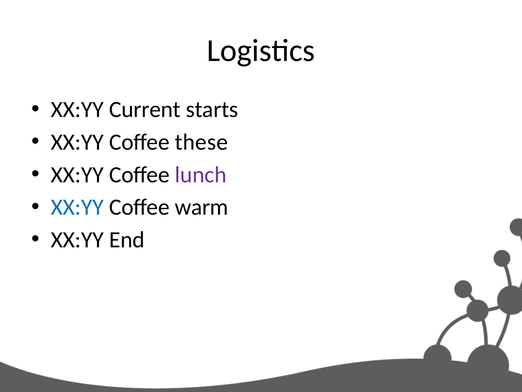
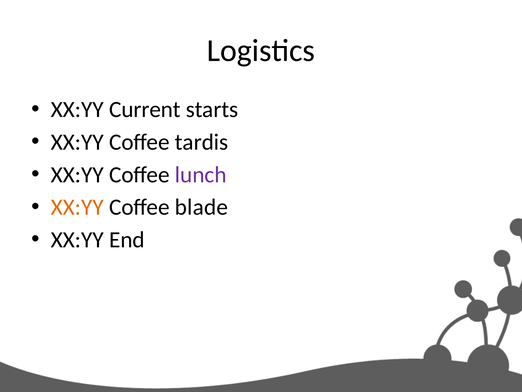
these: these -> tardis (202, 142)
XX:YY colour: blue -> orange (77, 207)
warm: warm -> blade (201, 207)
